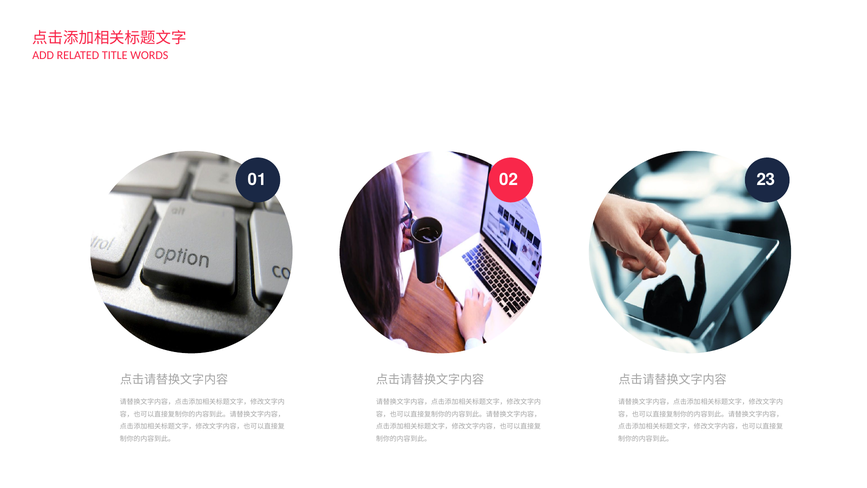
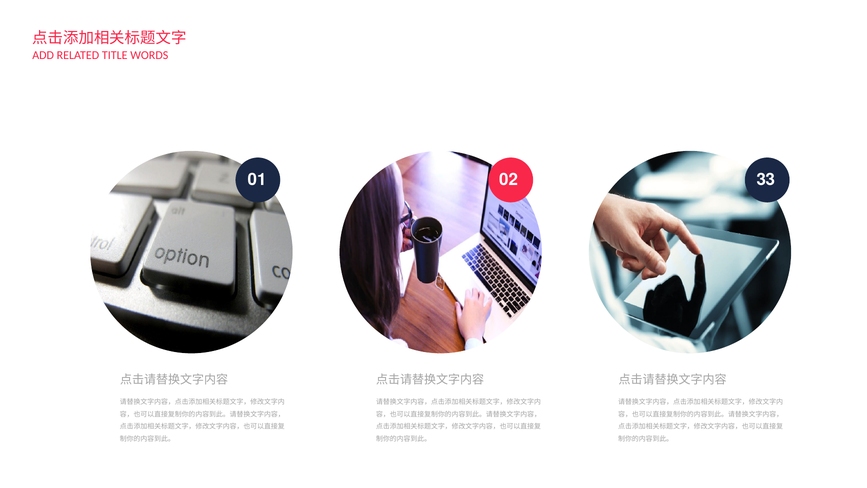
23: 23 -> 33 (766, 180)
